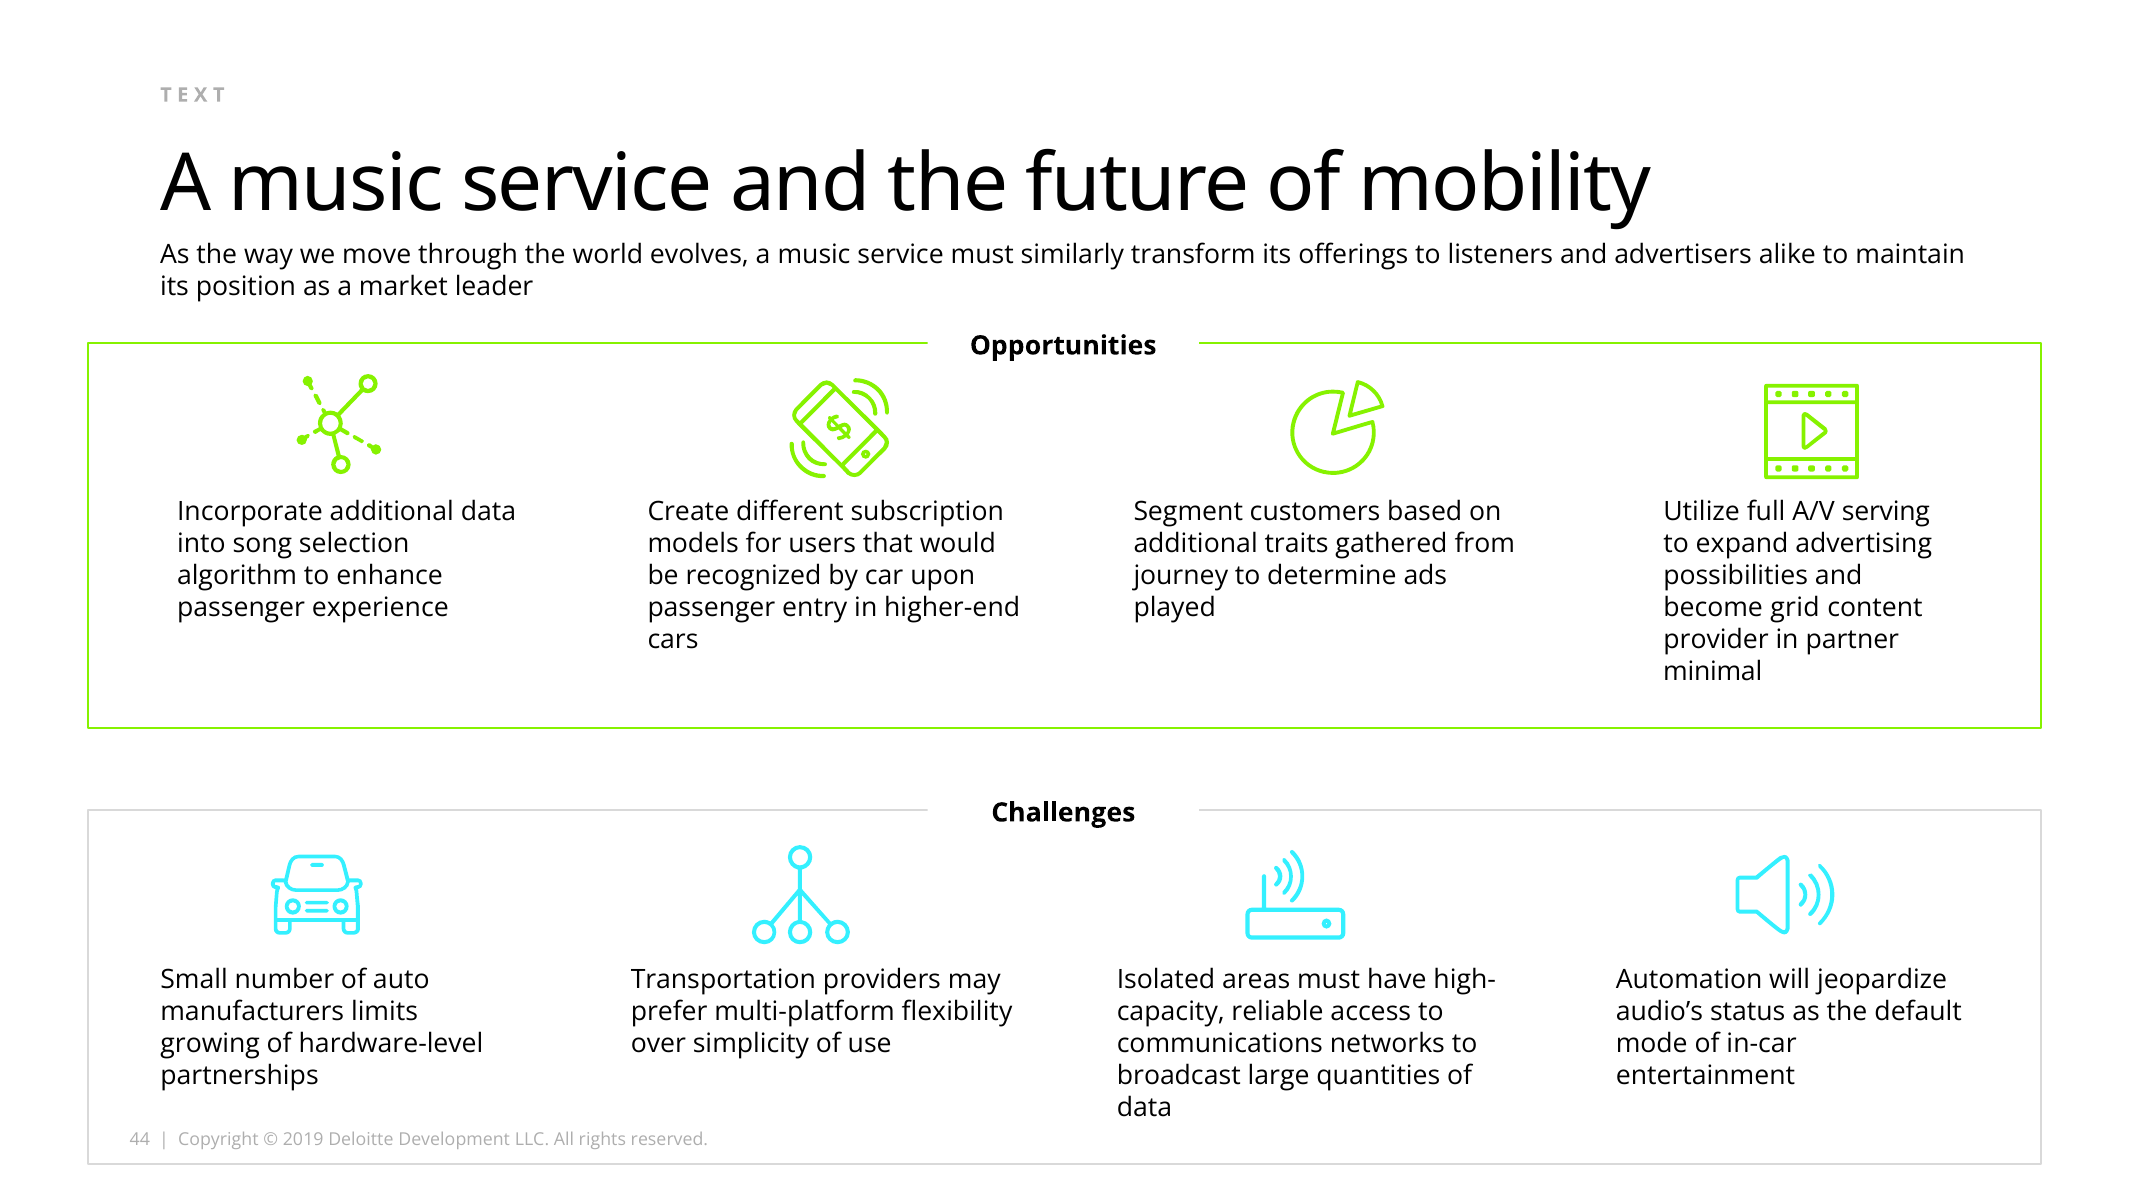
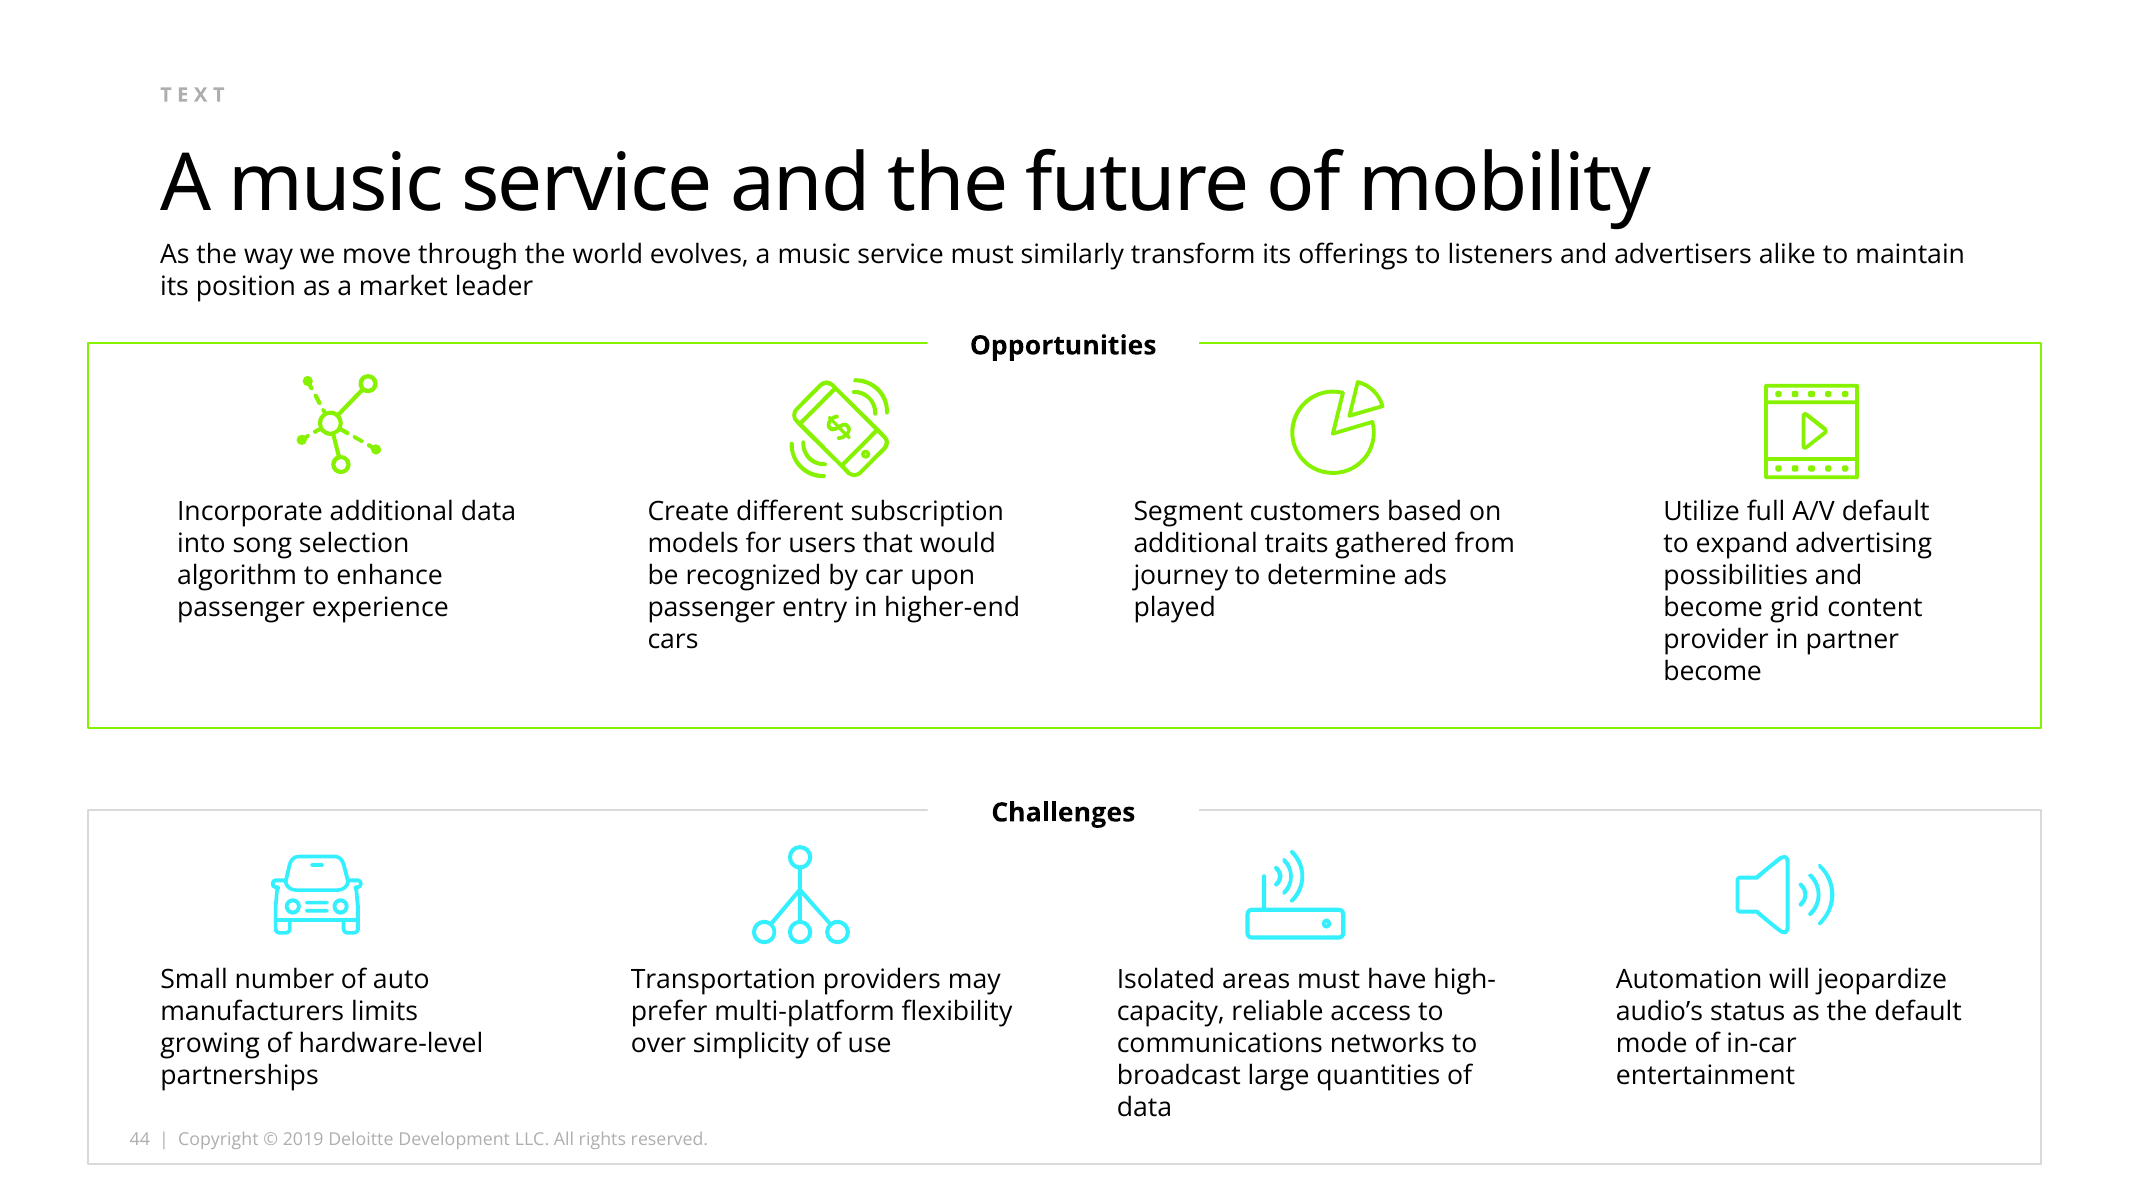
A/V serving: serving -> default (1886, 512)
minimal: minimal -> become (1713, 672)
